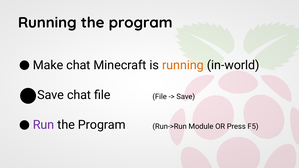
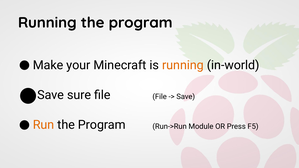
Make chat: chat -> your (78, 65)
Save chat: chat -> sure (79, 95)
Run colour: purple -> orange (44, 125)
